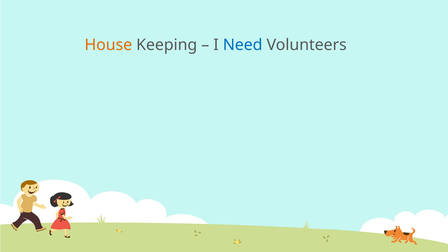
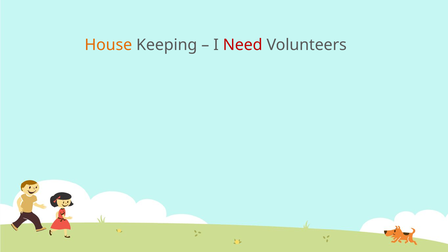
Need colour: blue -> red (243, 45)
